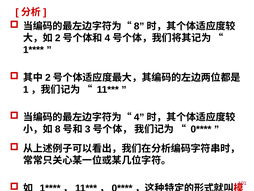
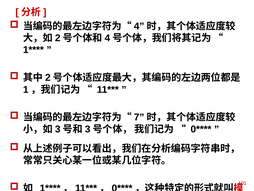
8: 8 -> 4 (139, 26)
4: 4 -> 7 (139, 117)
8: 8 -> 3 (58, 129)
